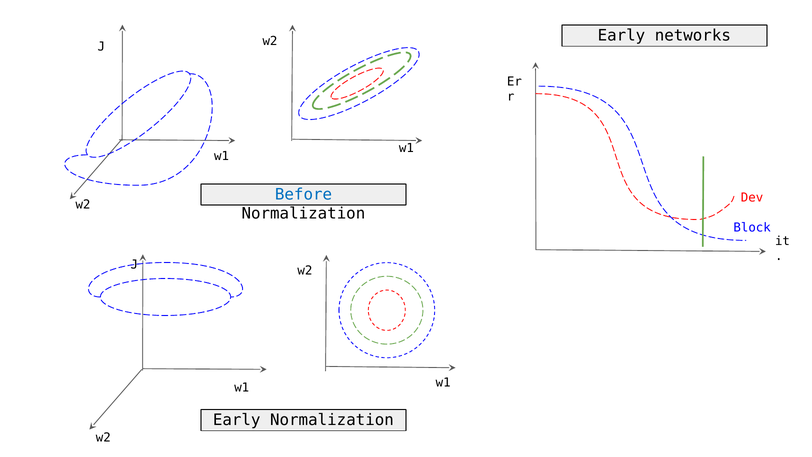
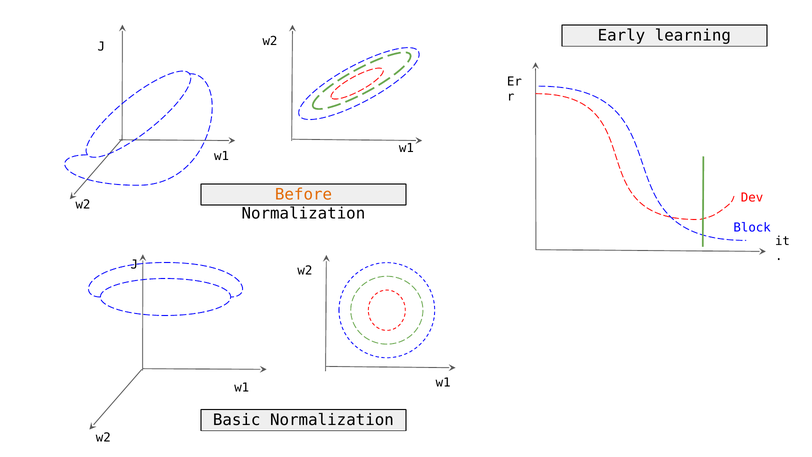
networks: networks -> learning (693, 36)
Before colour: blue -> orange (304, 194)
Early: Early -> Basic (237, 420)
